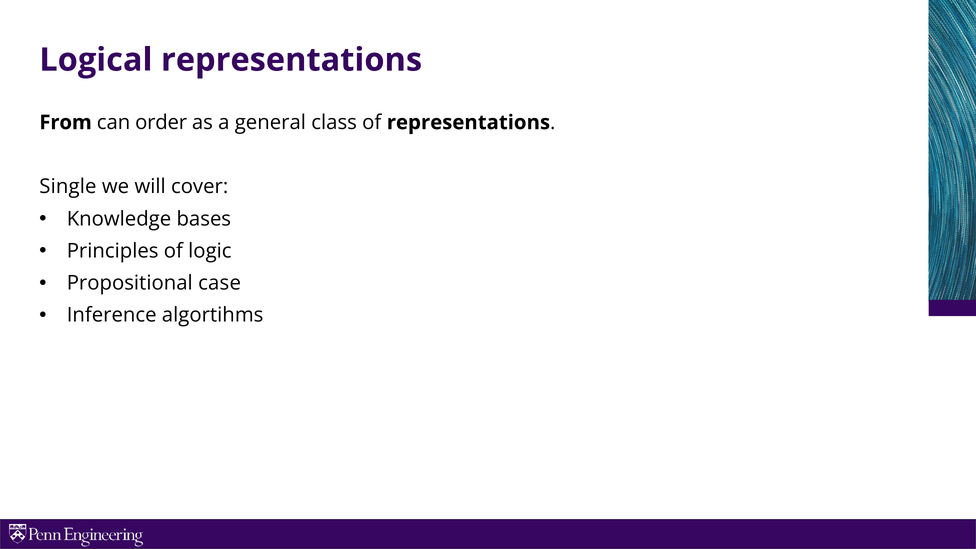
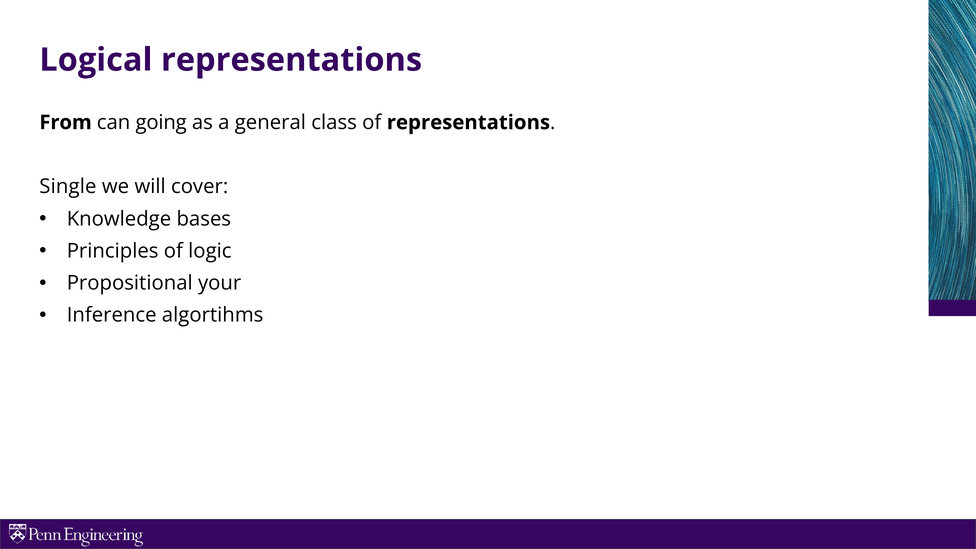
order: order -> going (161, 122)
case: case -> your (220, 283)
